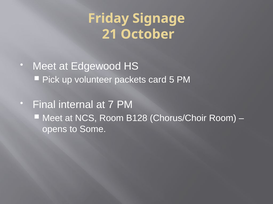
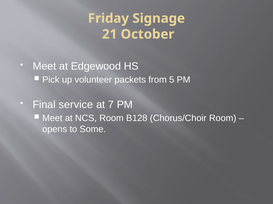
card: card -> from (158, 80)
internal: internal -> service (76, 105)
